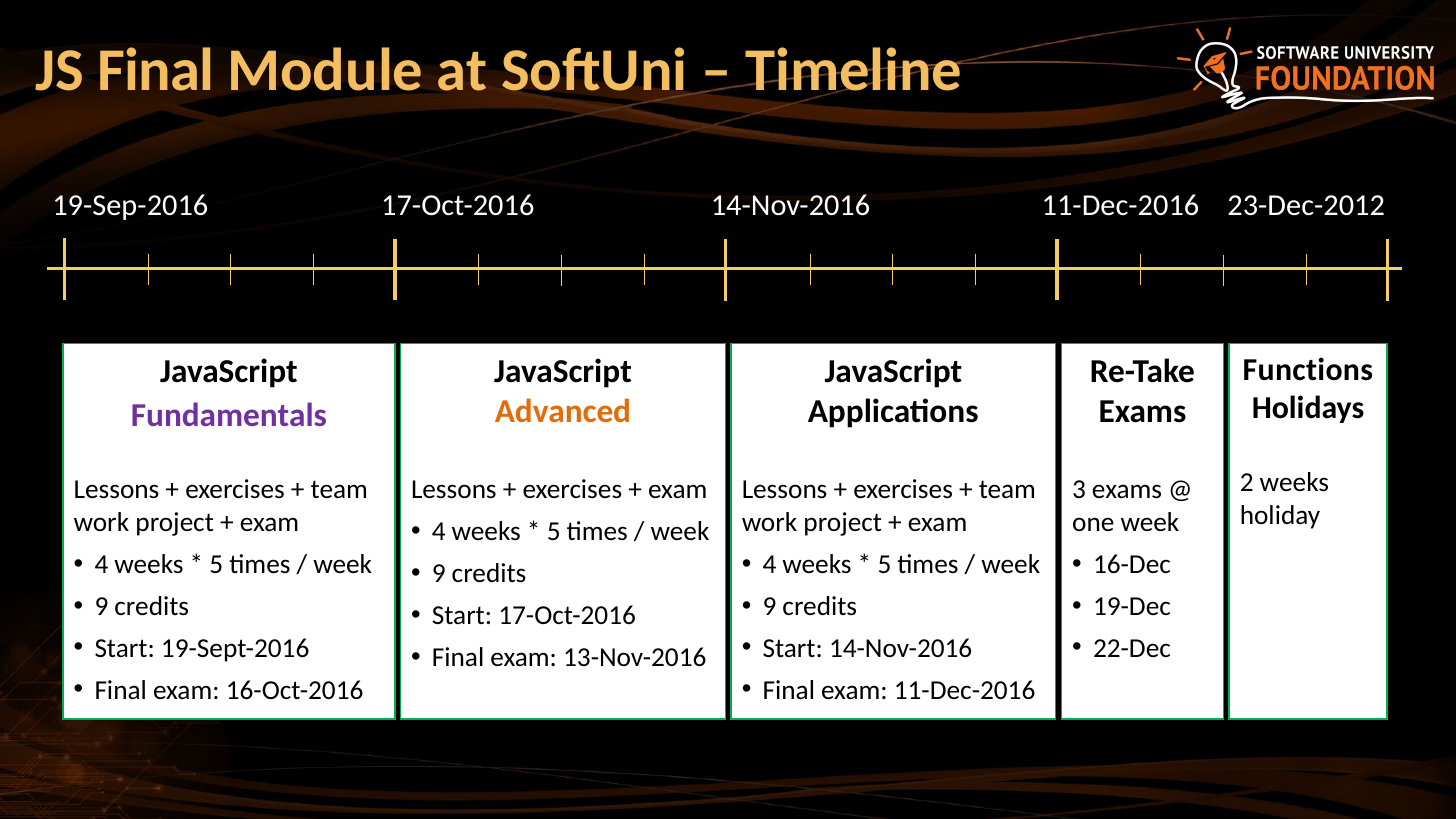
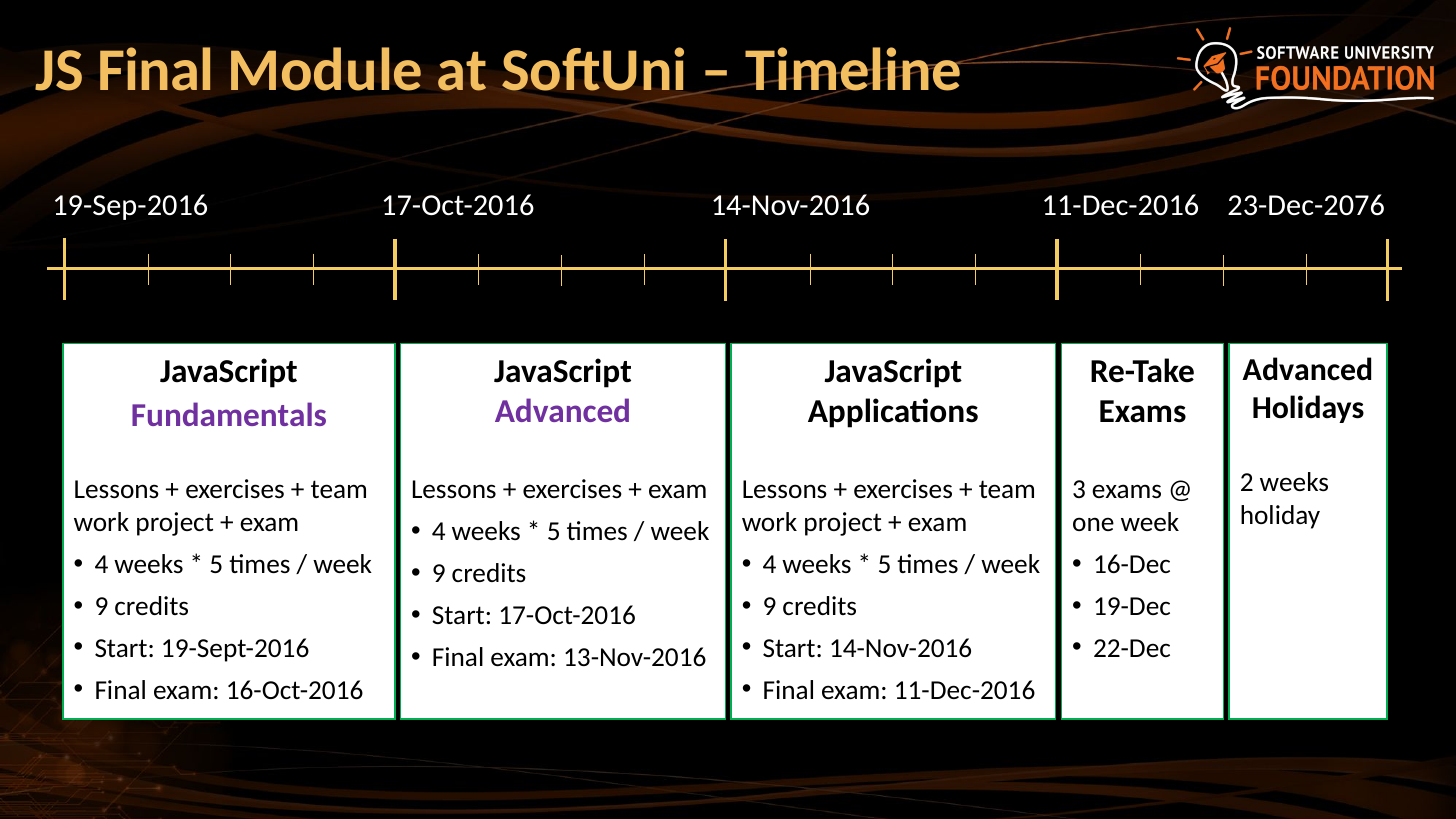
23-Dec-2012: 23-Dec-2012 -> 23-Dec-2076 (1306, 205)
Functions: Functions -> Advanced (1308, 370)
Advanced colour: orange -> purple (563, 411)
